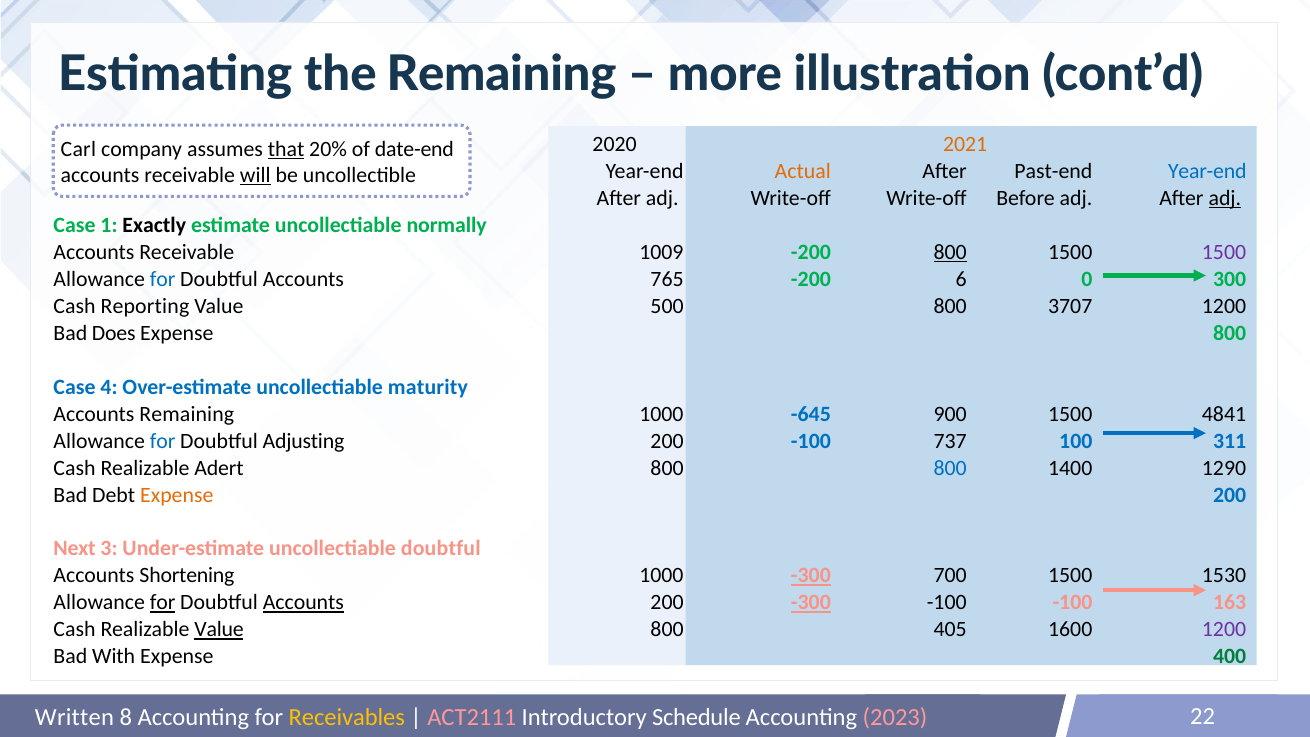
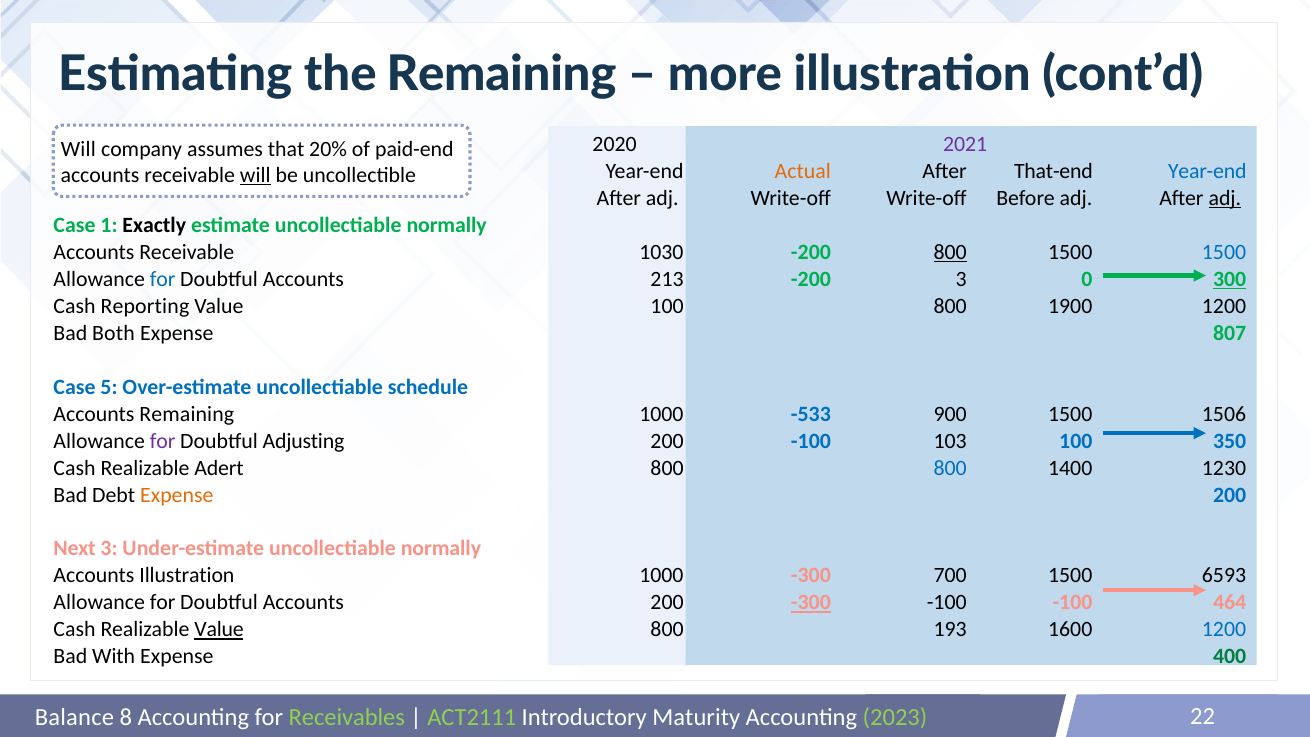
2021 colour: orange -> purple (965, 145)
Carl: Carl -> Will (78, 149)
that underline: present -> none (286, 149)
date-end: date-end -> paid-end (414, 149)
Past-end: Past-end -> That-end (1053, 172)
1009: 1009 -> 1030 (661, 252)
1500 colour: purple -> blue (1224, 252)
765: 765 -> 213 (667, 279)
-200 6: 6 -> 3 (961, 279)
300 underline: none -> present (1230, 279)
Value 500: 500 -> 100 (667, 306)
3707: 3707 -> 1900 (1070, 306)
Does: Does -> Both (114, 333)
Expense 800: 800 -> 807 (1230, 333)
4: 4 -> 5 (109, 387)
maturity: maturity -> schedule (428, 387)
-645: -645 -> -533 (811, 414)
4841: 4841 -> 1506 (1224, 414)
for colour: blue -> purple (163, 441)
737: 737 -> 103 (950, 441)
311: 311 -> 350 (1230, 441)
1290: 1290 -> 1230 (1224, 468)
Under-estimate uncollectiable doubtful: doubtful -> normally (441, 549)
Accounts Shortening: Shortening -> Illustration (187, 576)
-300 underline: present -> none (811, 576)
1530: 1530 -> 6593 (1224, 576)
for underline: present -> none (163, 603)
Accounts underline: present -> none (303, 603)
163: 163 -> 464 (1230, 603)
405: 405 -> 193 (950, 630)
1200 colour: purple -> blue (1224, 630)
Written: Written -> Balance (74, 718)
Receivables colour: yellow -> light green (347, 718)
ACT2111 colour: pink -> light green (472, 718)
Schedule: Schedule -> Maturity (696, 718)
2023 colour: pink -> light green (895, 718)
